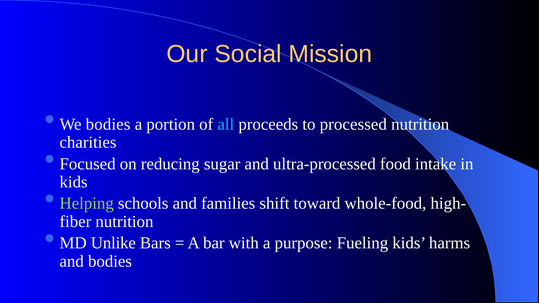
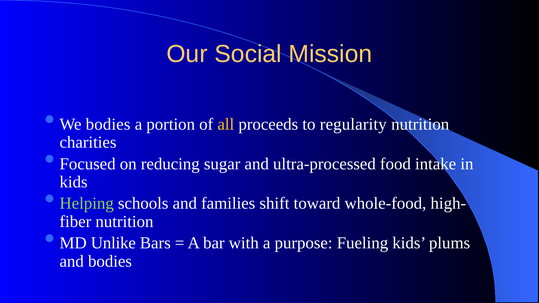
all colour: light blue -> yellow (226, 124)
processed: processed -> regularity (353, 124)
harms: harms -> plums (450, 243)
